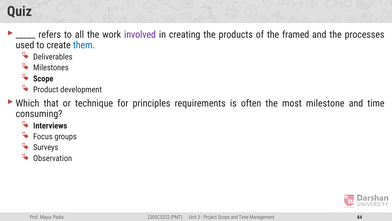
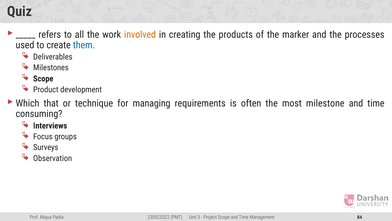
involved colour: purple -> orange (140, 34)
framed: framed -> marker (296, 34)
principles: principles -> managing (152, 103)
